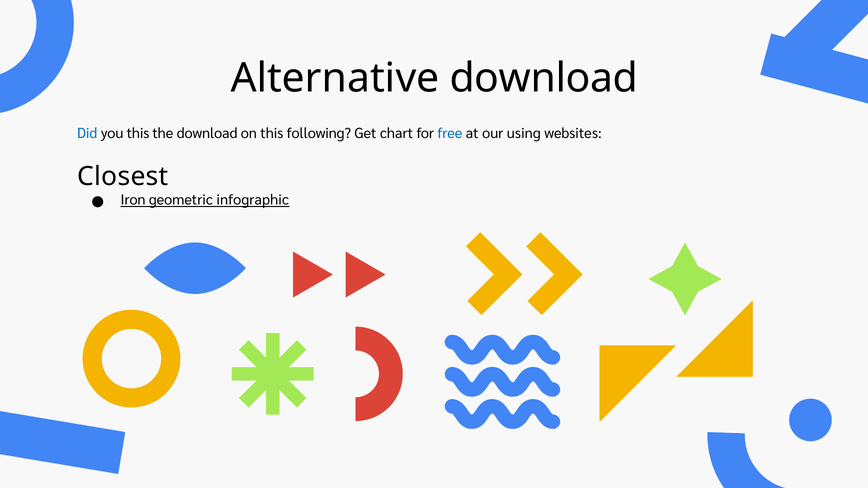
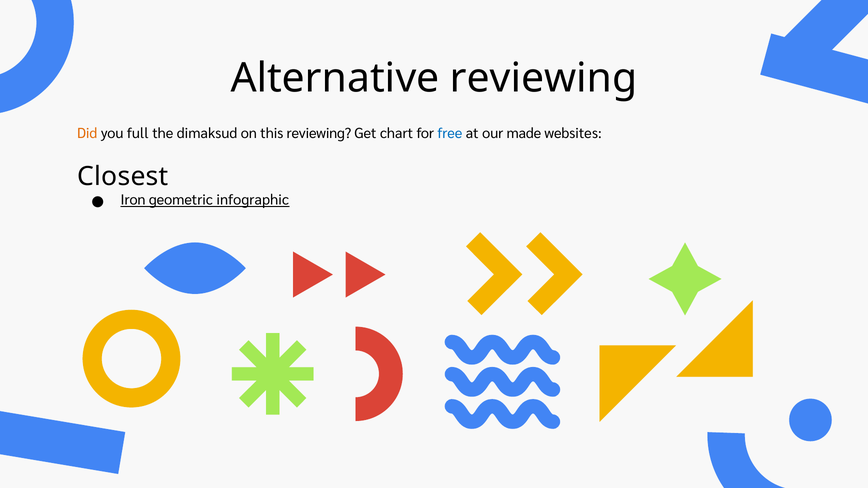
Alternative download: download -> reviewing (544, 78)
Did colour: blue -> orange (87, 134)
you this: this -> full (138, 134)
the download: download -> dimaksud (207, 134)
this following: following -> reviewing (319, 134)
using: using -> made (524, 134)
